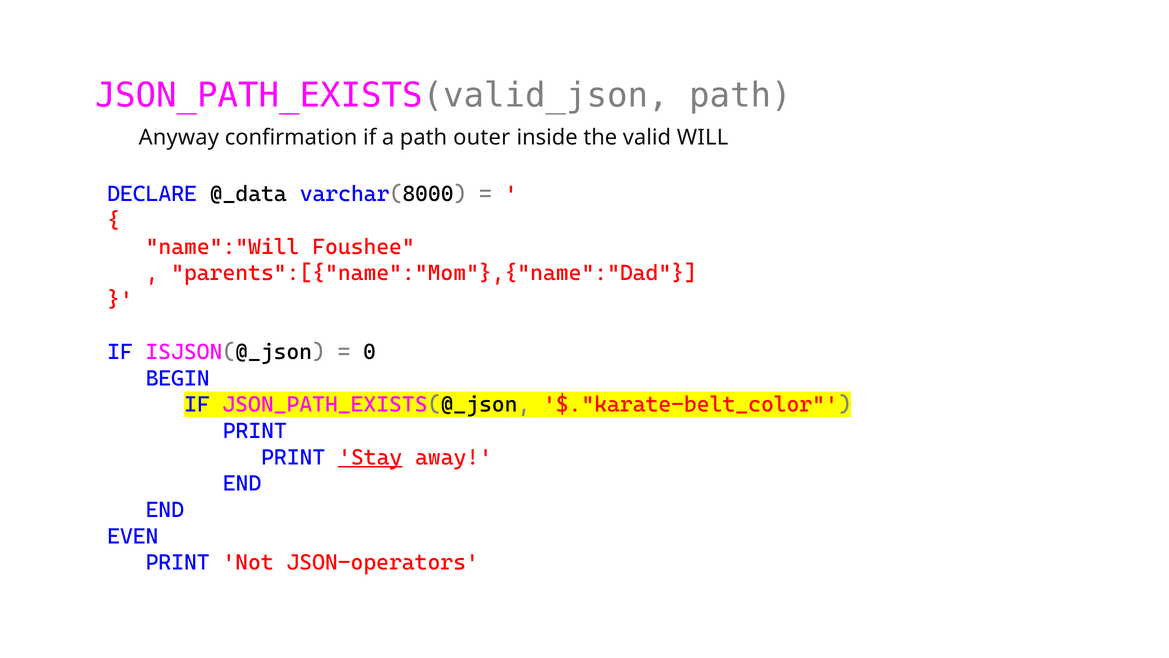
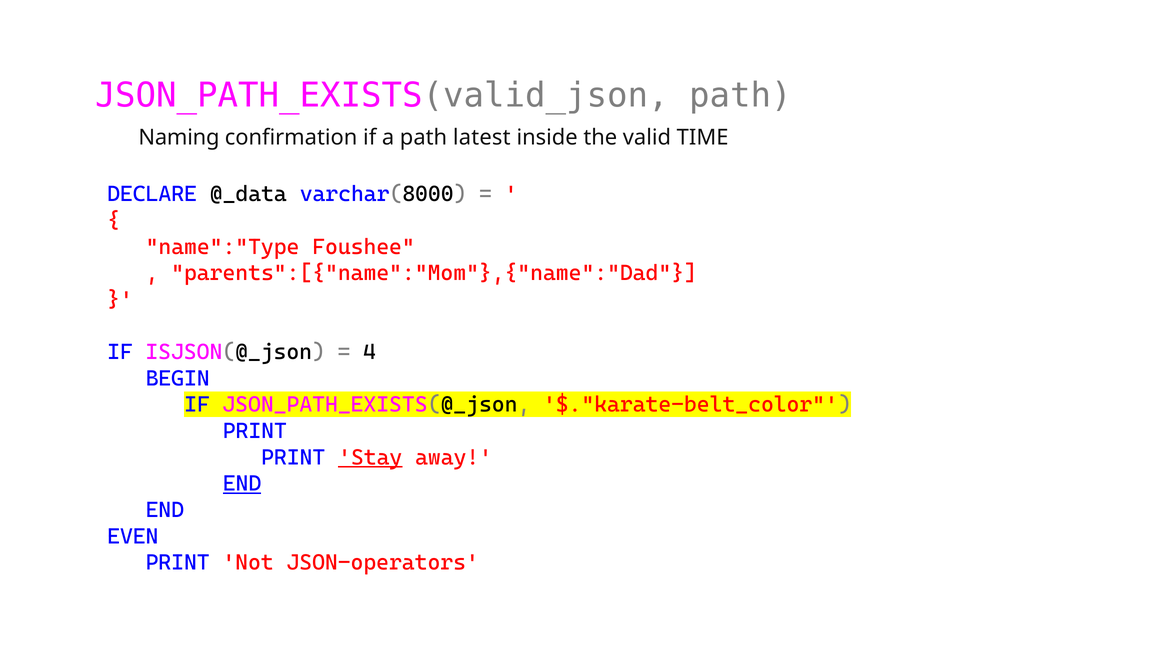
Anyway: Anyway -> Naming (179, 137)
outer: outer -> latest (482, 137)
WILL: WILL -> TIME (703, 137)
name":"Will: name":"Will -> name":"Type (223, 247)
0: 0 -> 4 (369, 352)
END underline: none -> present (242, 483)
